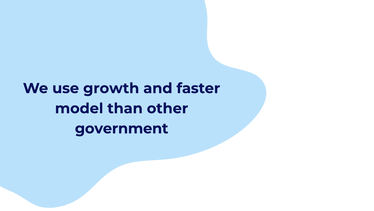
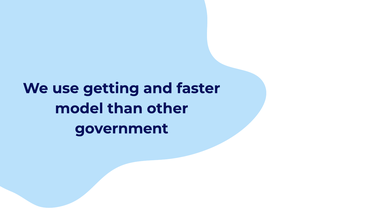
growth: growth -> getting (111, 88)
